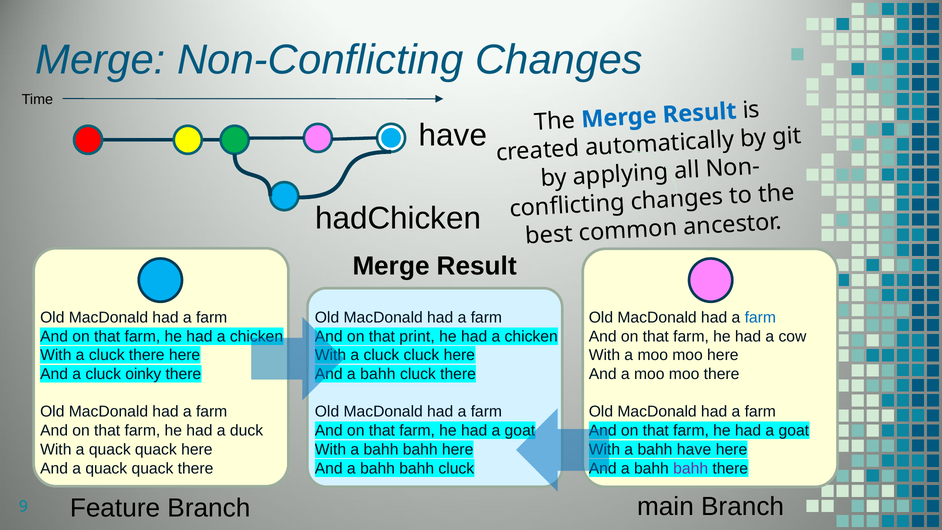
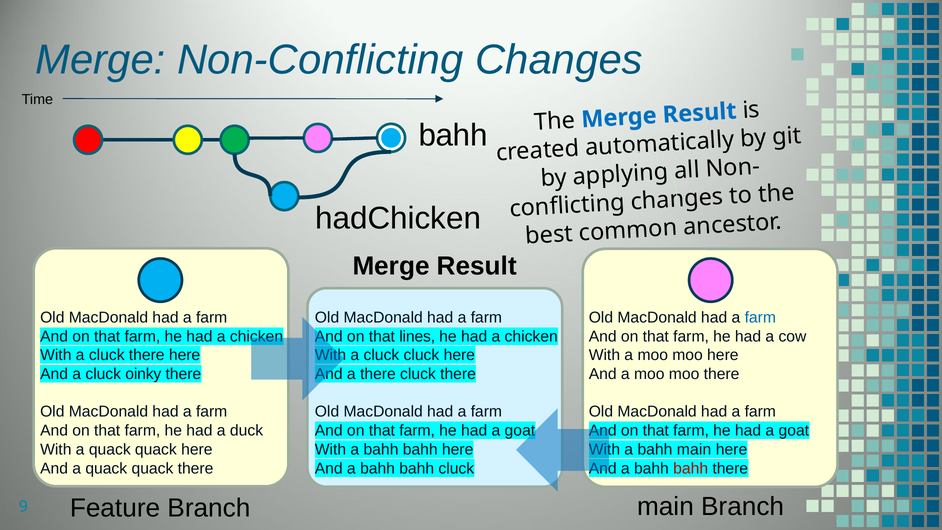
have: have -> bahh (453, 135)
print: print -> lines (417, 336)
bahh: bahh -> there (378, 374)
bahh have: have -> main (694, 449)
bahh colour: purple -> red (691, 468)
